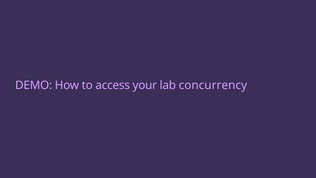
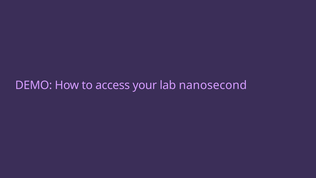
concurrency: concurrency -> nanosecond (213, 85)
